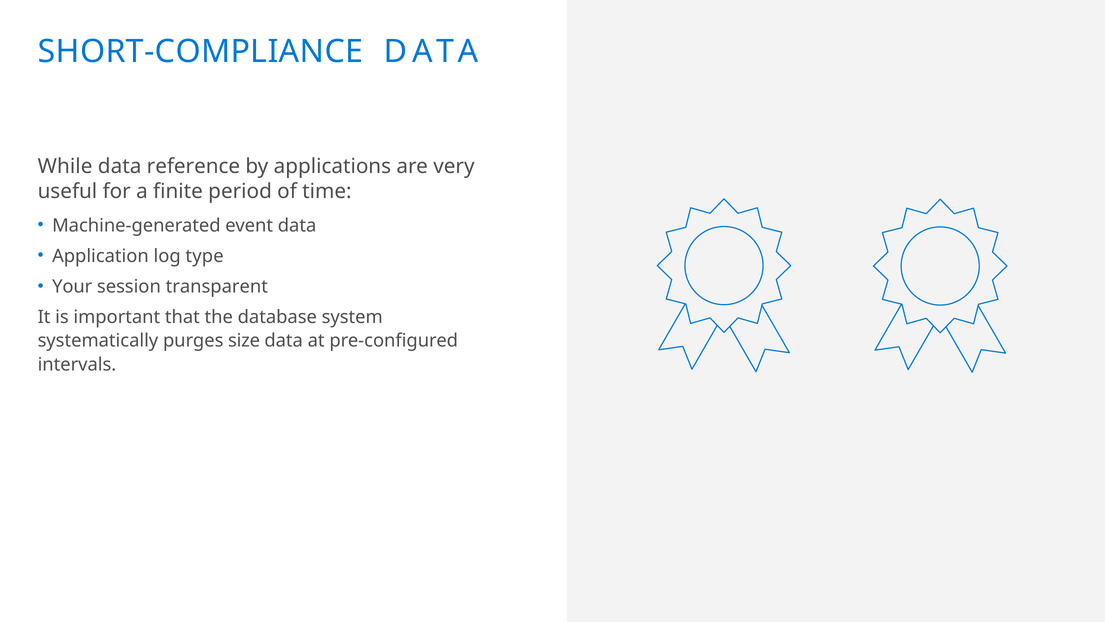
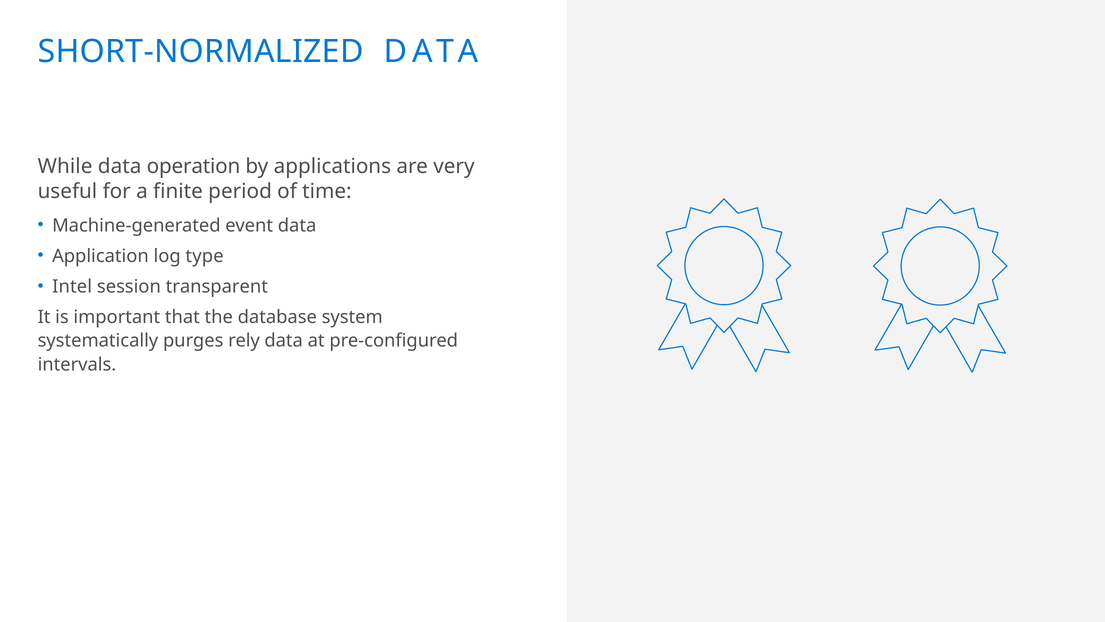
SHORT-COMPLIANCE: SHORT-COMPLIANCE -> SHORT-NORMALIZED (201, 52)
reference: reference -> operation (194, 166)
Your: Your -> Intel (72, 286)
size: size -> rely (244, 341)
